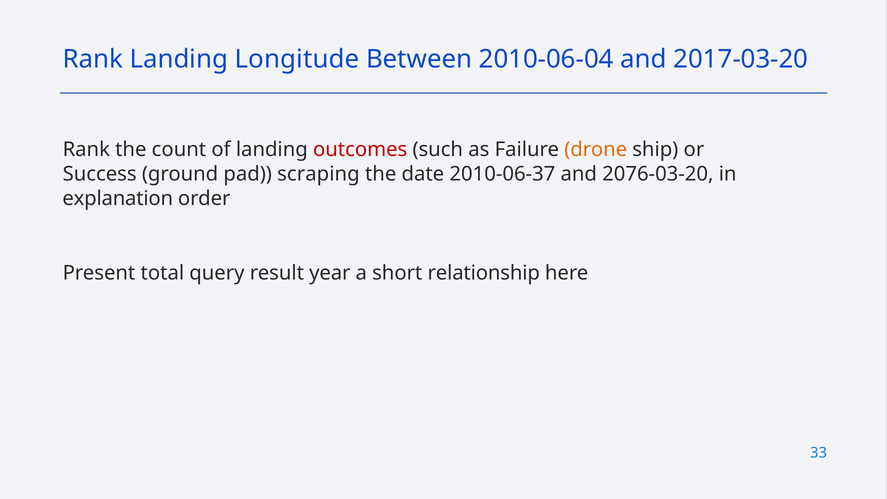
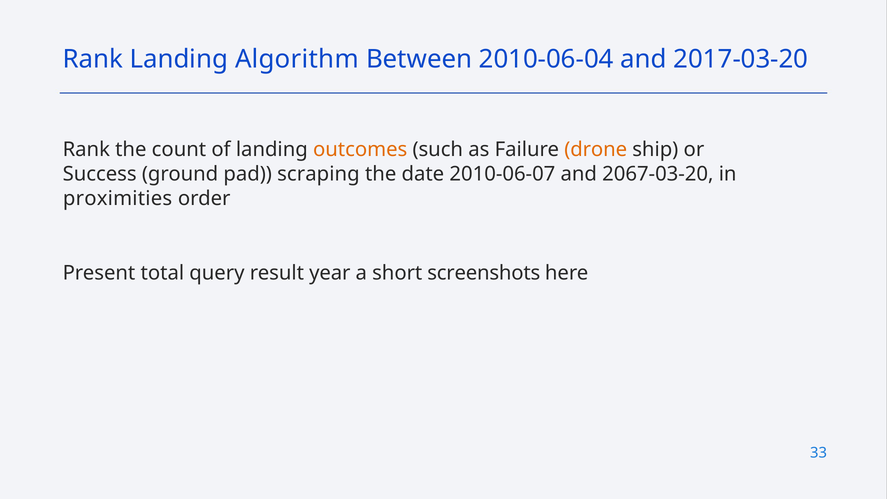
Longitude: Longitude -> Algorithm (297, 59)
outcomes colour: red -> orange (360, 150)
2010-06-37: 2010-06-37 -> 2010-06-07 (502, 174)
2076-03-20: 2076-03-20 -> 2067-03-20 (658, 174)
explanation: explanation -> proximities (118, 199)
relationship: relationship -> screenshots (484, 273)
